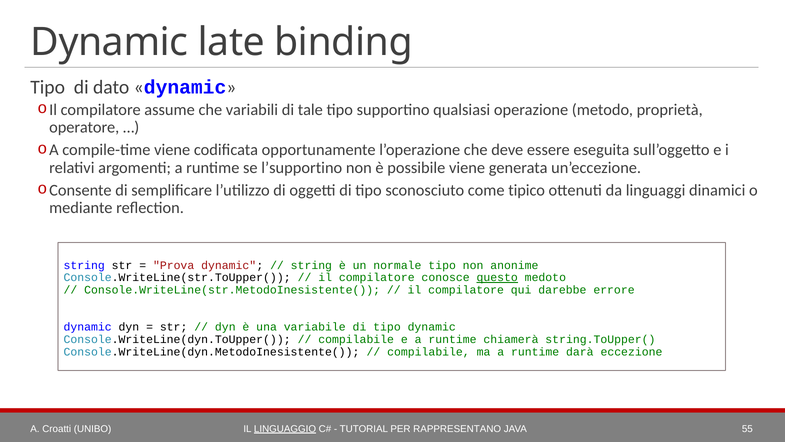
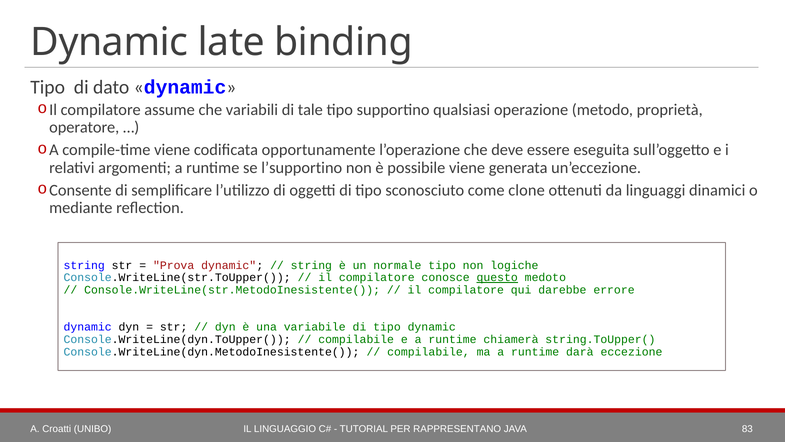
tipico: tipico -> clone (527, 190)
anonime: anonime -> logiche (514, 265)
LINGUAGGIO underline: present -> none (285, 428)
55: 55 -> 83 (747, 428)
